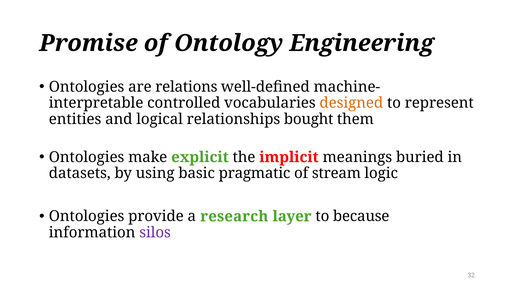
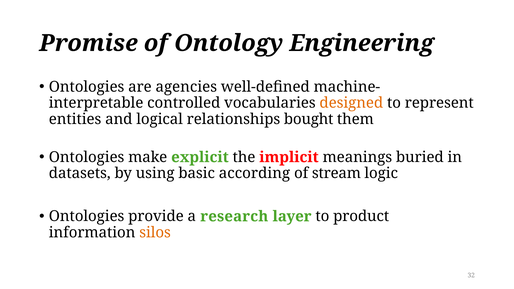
relations: relations -> agencies (186, 87)
pragmatic: pragmatic -> according (254, 173)
because: because -> product (361, 216)
silos colour: purple -> orange (155, 233)
